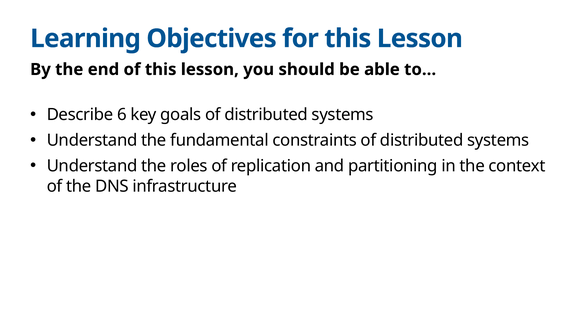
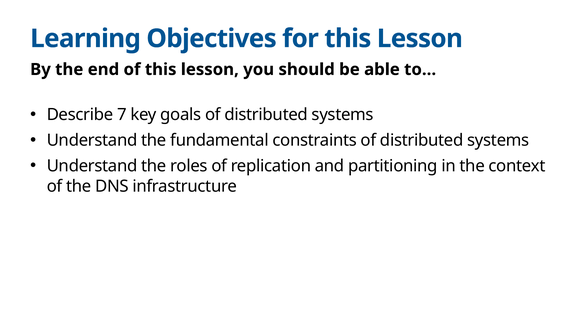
6: 6 -> 7 (122, 115)
